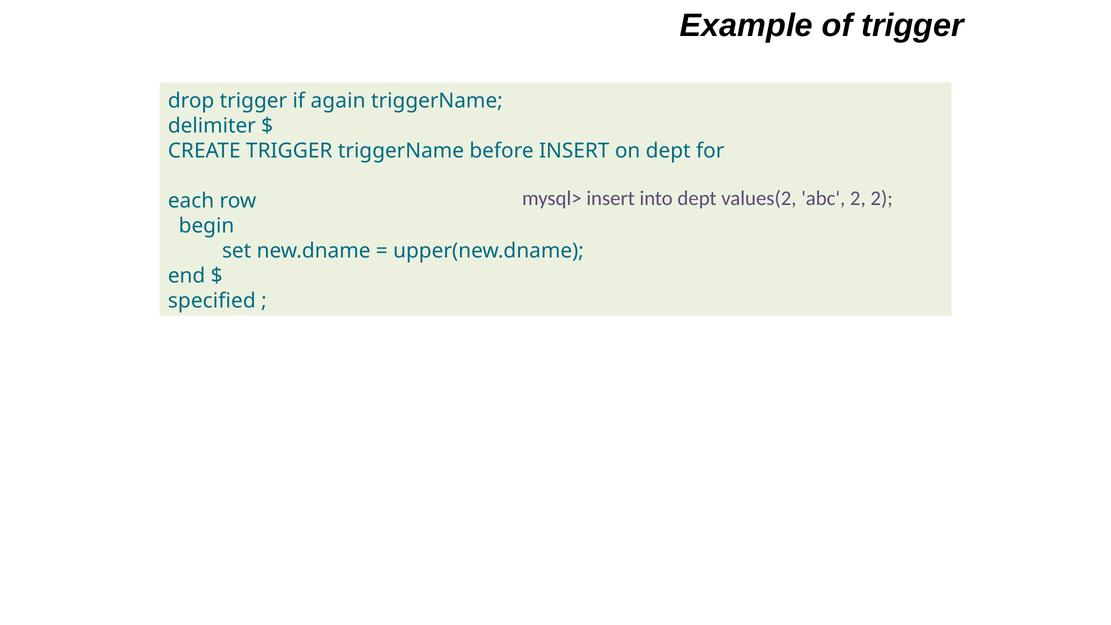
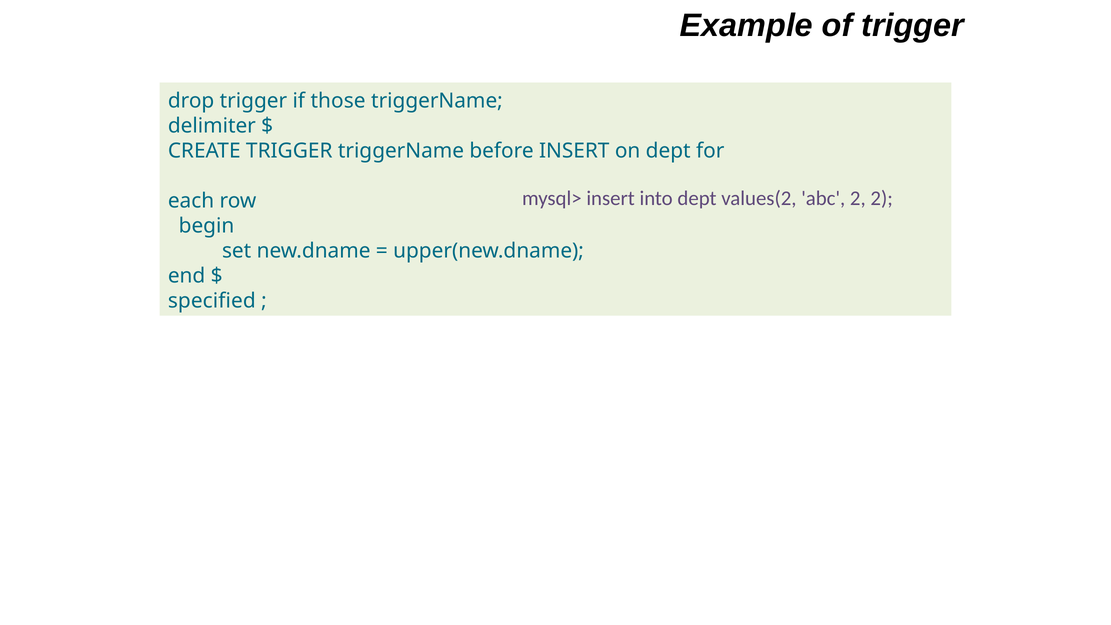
again: again -> those (338, 101)
